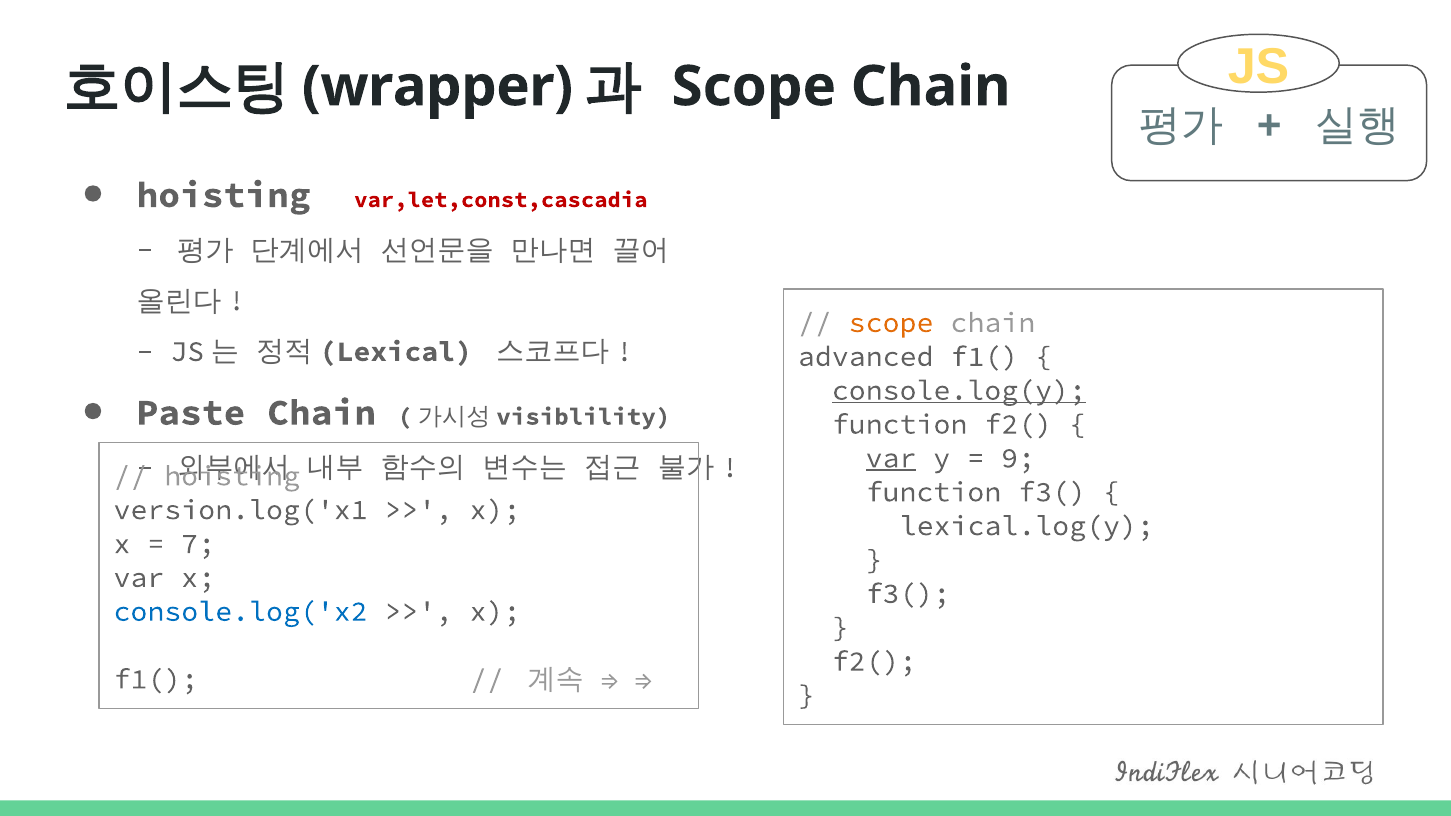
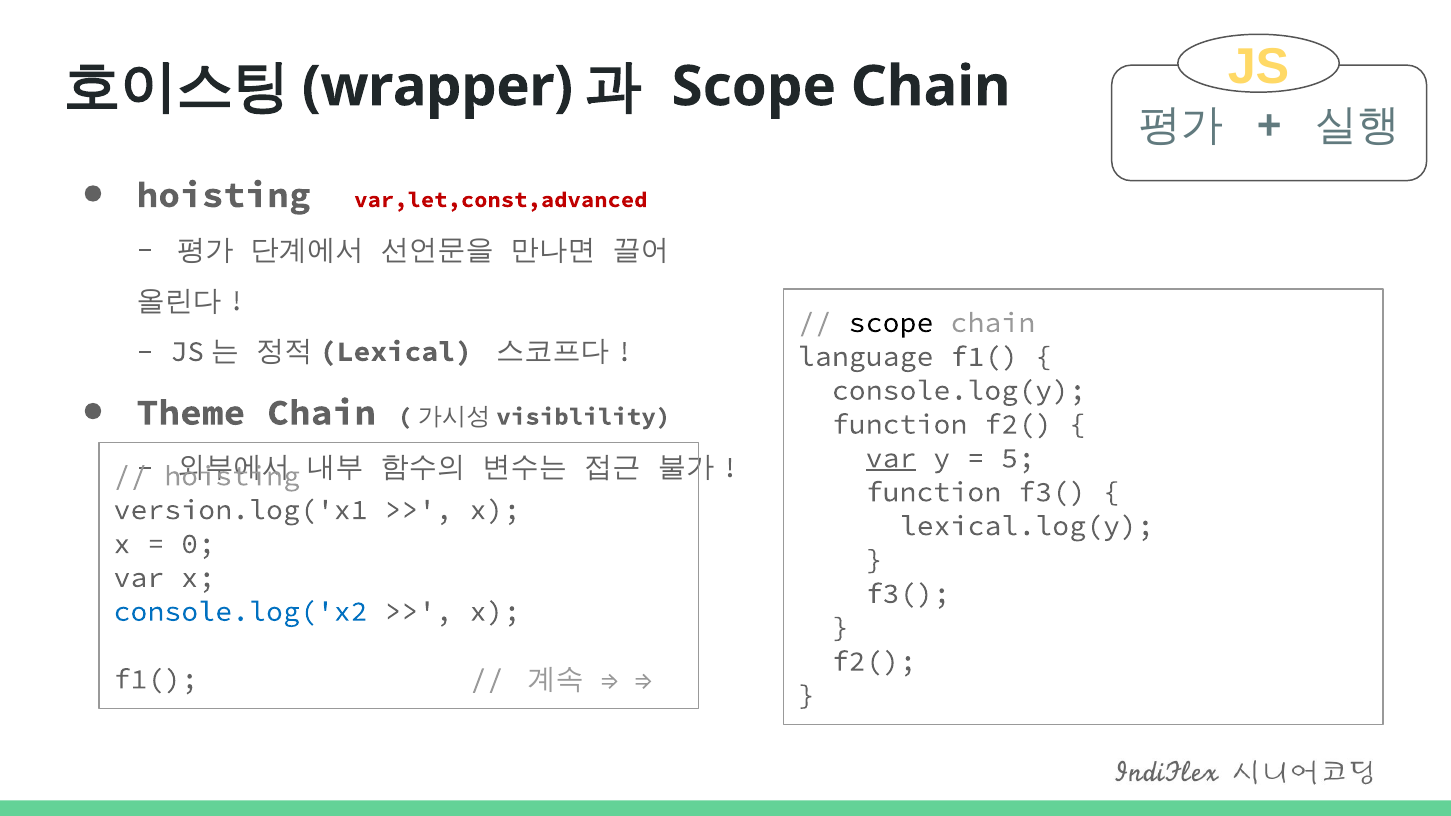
var,let,const,cascadia: var,let,const,cascadia -> var,let,const,advanced (501, 200)
scope colour: orange -> black (891, 323)
advanced: advanced -> language (866, 357)
console.log(y underline: present -> none (959, 390)
Paste: Paste -> Theme (191, 413)
9: 9 -> 5 (1018, 458)
7: 7 -> 0 (198, 544)
